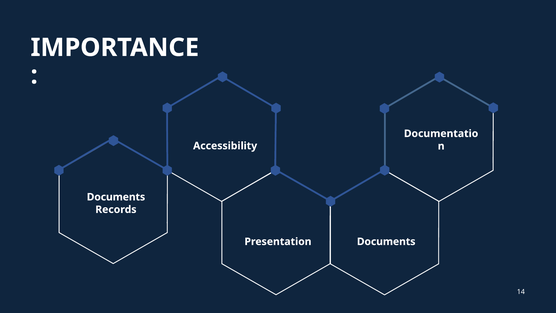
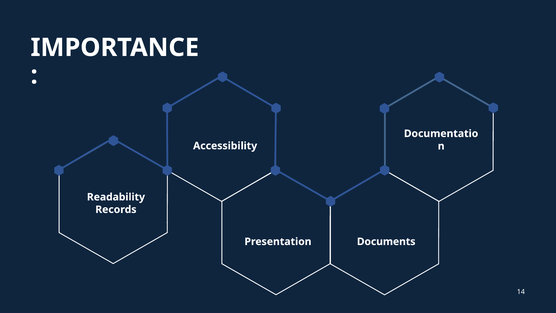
Documents: Documents -> Readability (116, 197)
